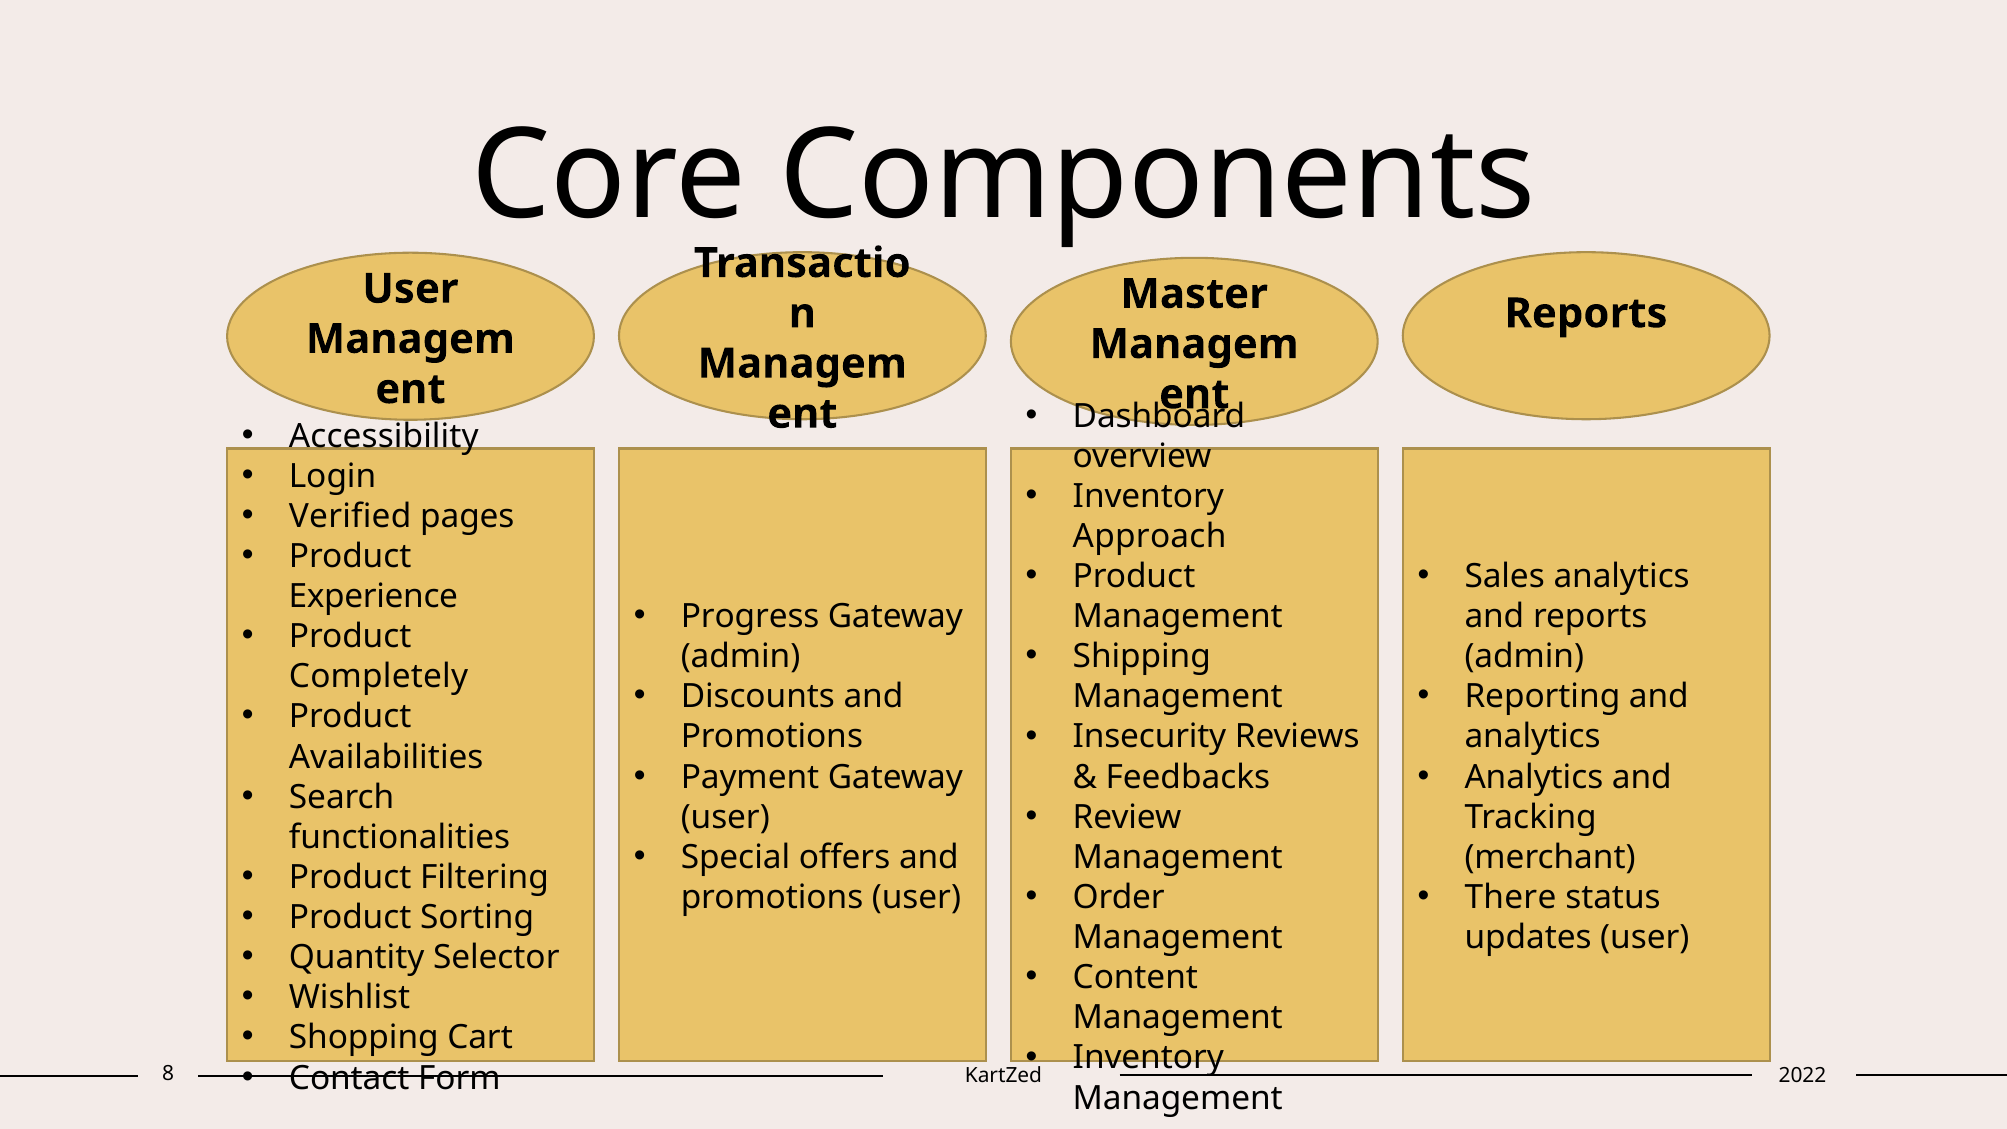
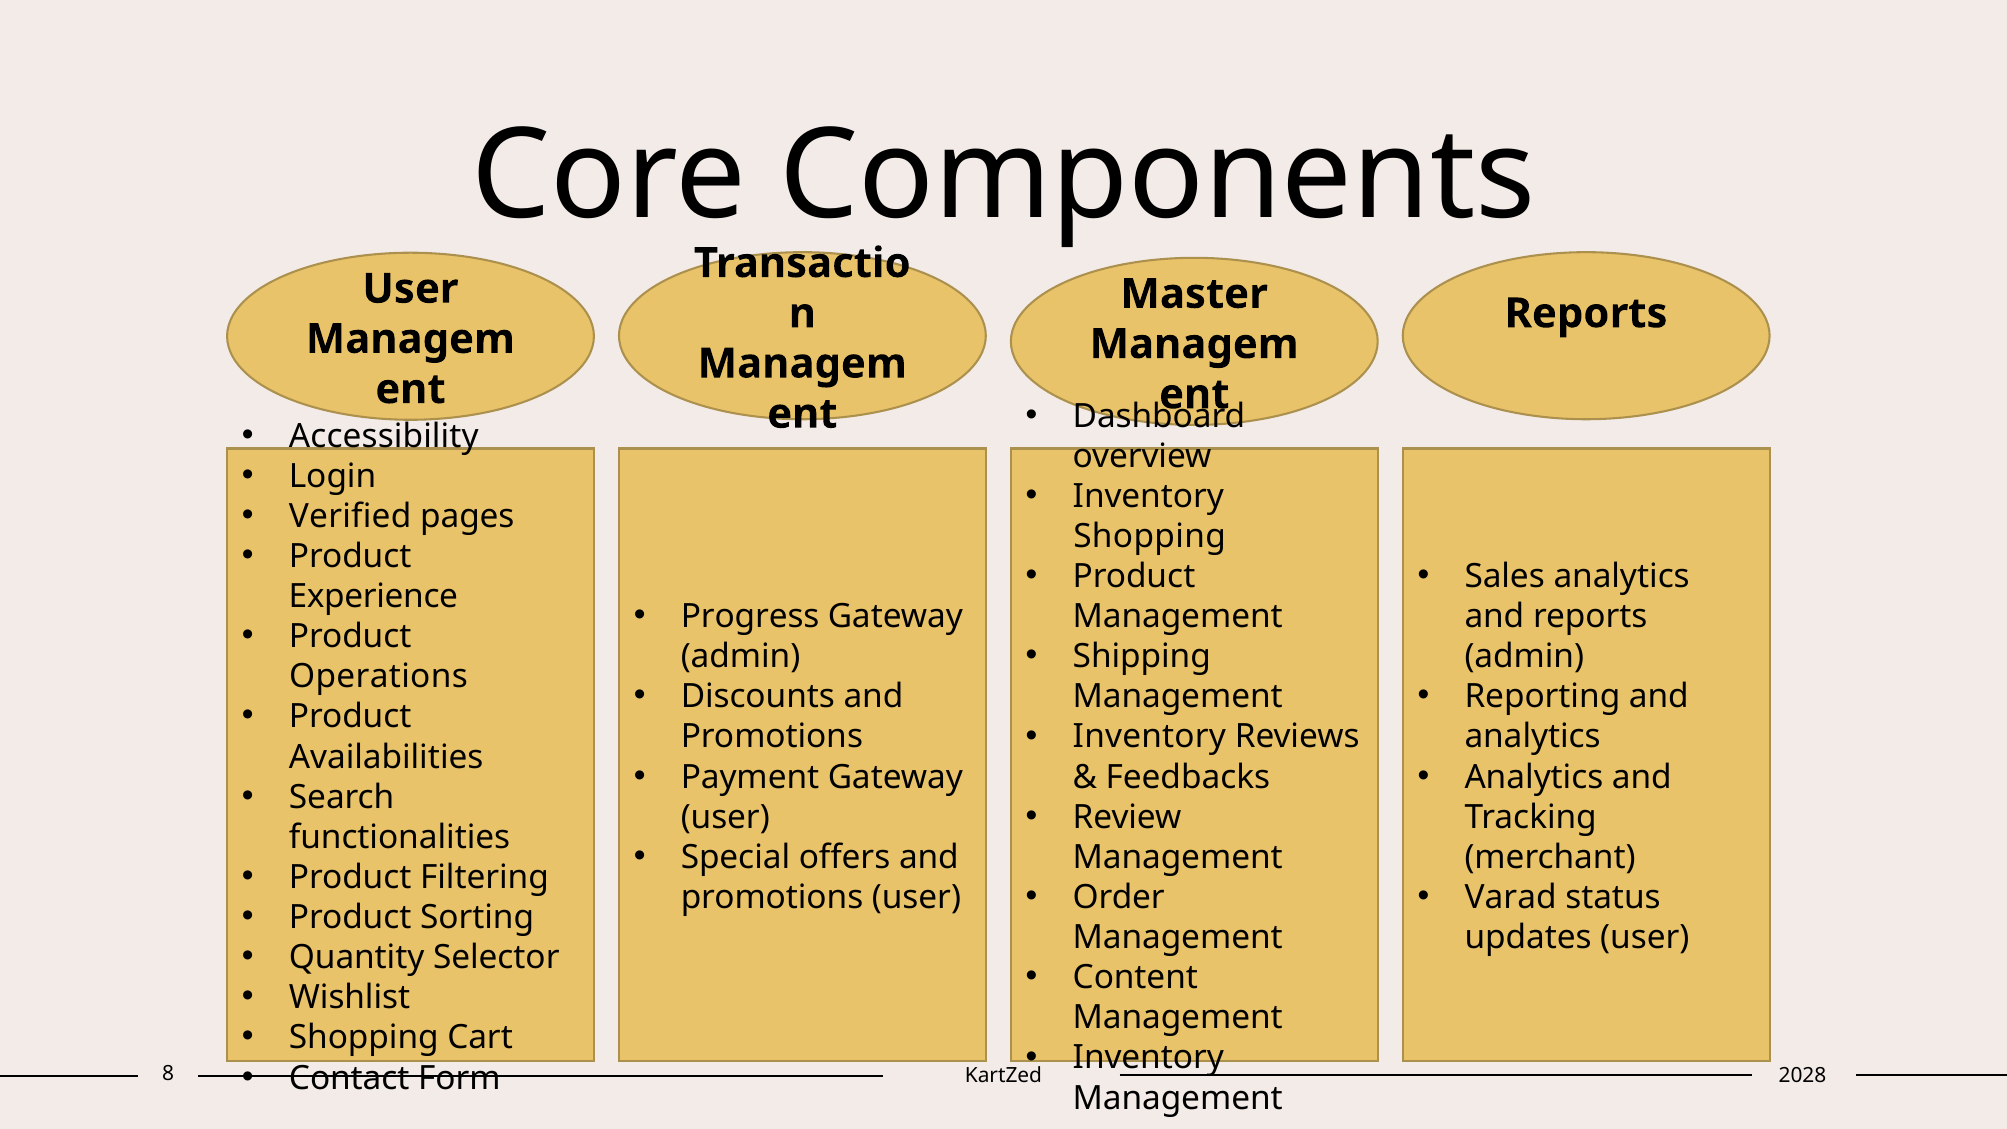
Approach: Approach -> Shopping (1150, 536)
Completely: Completely -> Operations (378, 677)
Insecurity: Insecurity -> Inventory (1149, 737)
There: There -> Varad (1511, 897)
2022: 2022 -> 2028 (1802, 1075)
